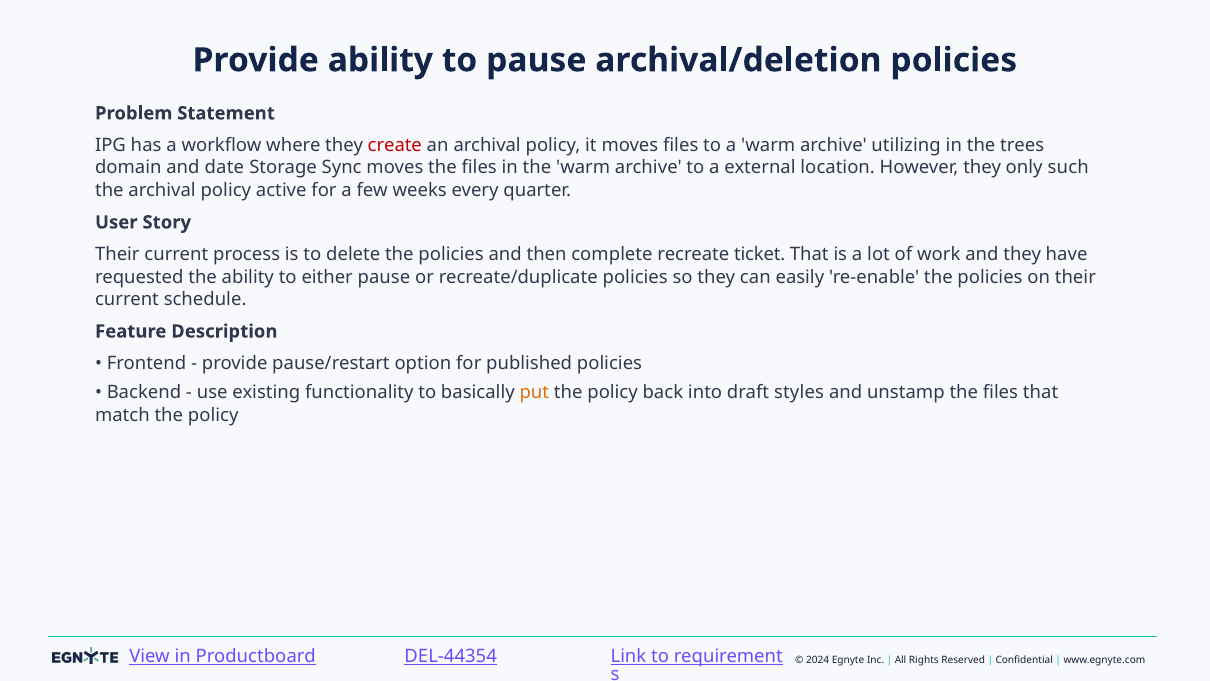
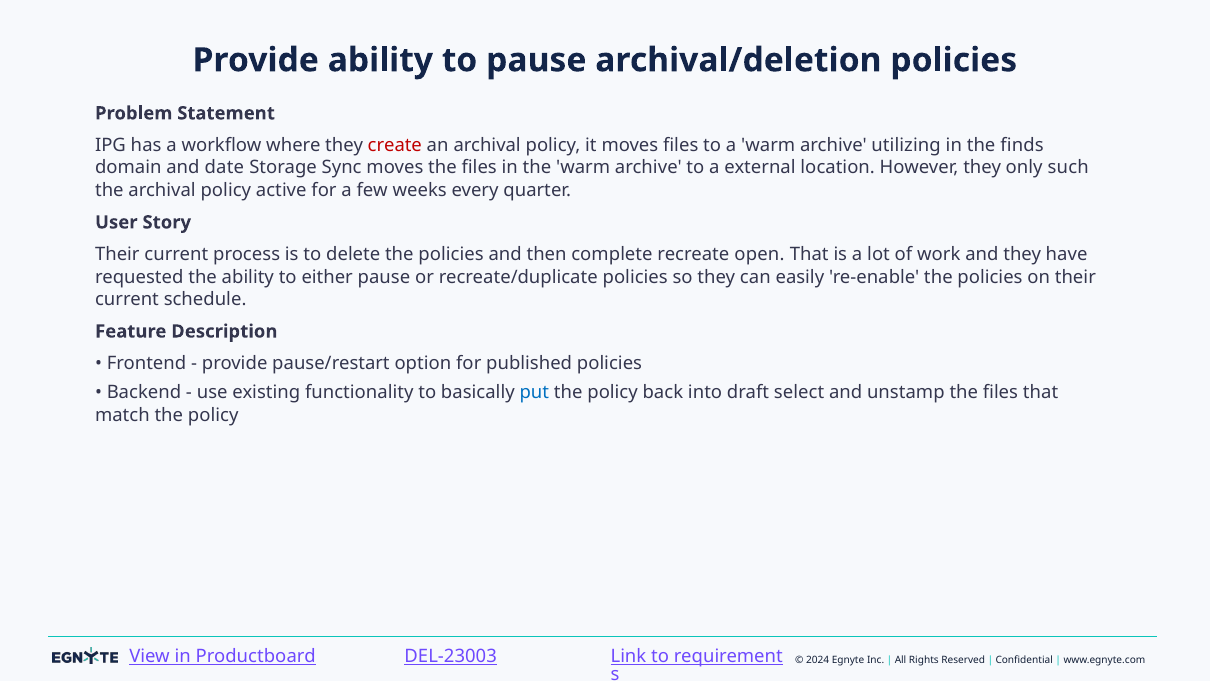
trees: trees -> finds (1022, 146)
ticket: ticket -> open (759, 255)
put colour: orange -> blue (534, 392)
styles: styles -> select (799, 392)
DEL-44354: DEL-44354 -> DEL-23003 (451, 656)
